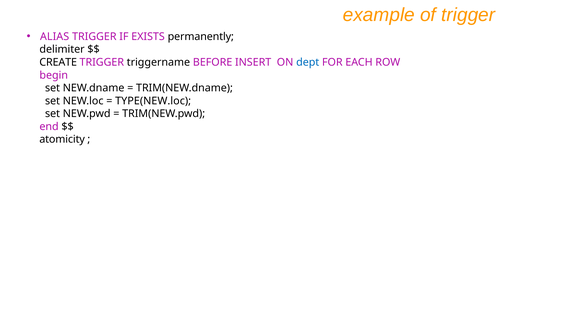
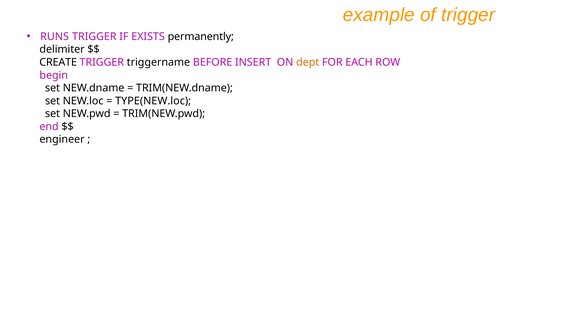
ALIAS: ALIAS -> RUNS (55, 37)
dept colour: blue -> orange (308, 62)
atomicity: atomicity -> engineer (62, 139)
